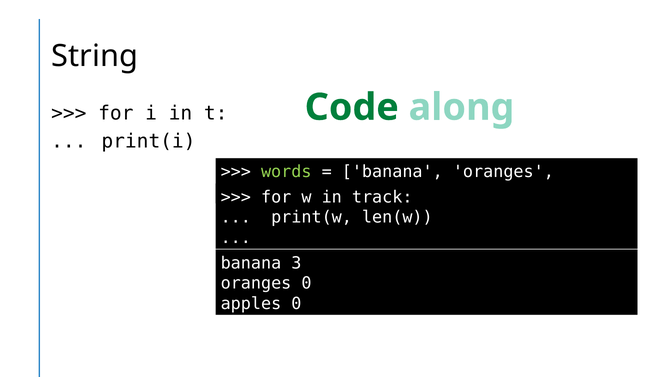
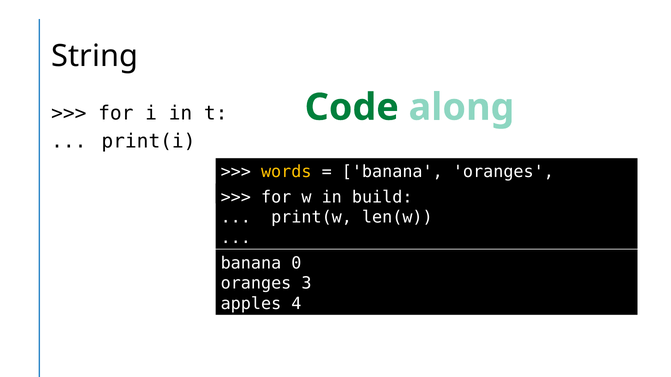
words colour: light green -> yellow (286, 172)
track: track -> build (382, 198)
3: 3 -> 0 (296, 264)
oranges 0: 0 -> 3 (306, 284)
apples 0: 0 -> 4 (296, 304)
